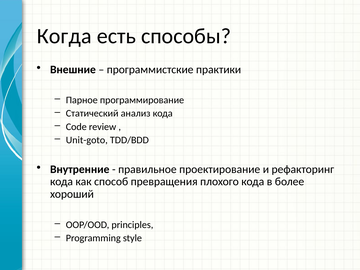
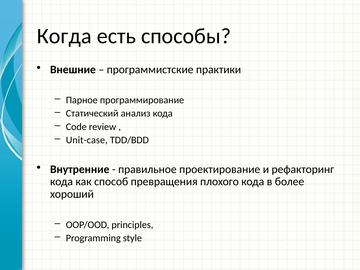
Unit-goto: Unit-goto -> Unit-case (87, 140)
